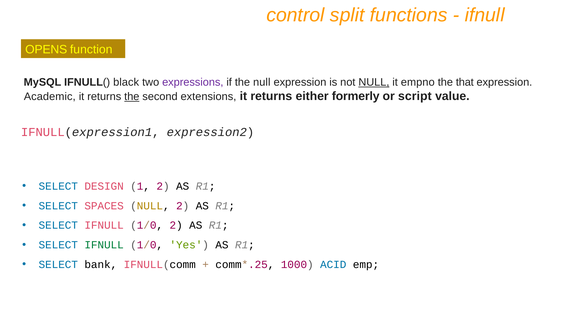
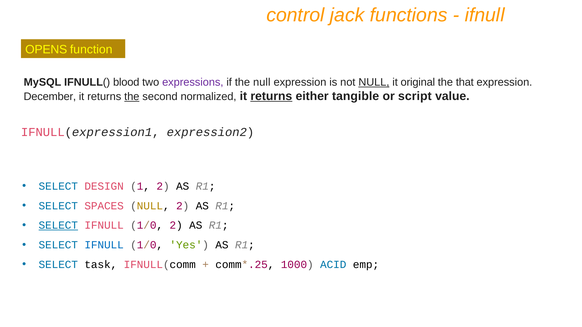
split: split -> jack (347, 15)
black: black -> blood (126, 82)
empno: empno -> original (418, 82)
Academic: Academic -> December (50, 97)
extensions: extensions -> normalized (209, 97)
returns underline: none -> present (271, 96)
formerly: formerly -> tangible (356, 96)
SELECT underline: none -> present (58, 226)
IFNULL colour: green -> blue (104, 245)
bank: bank -> task (101, 265)
